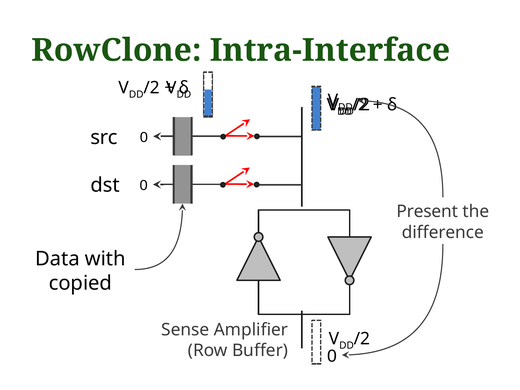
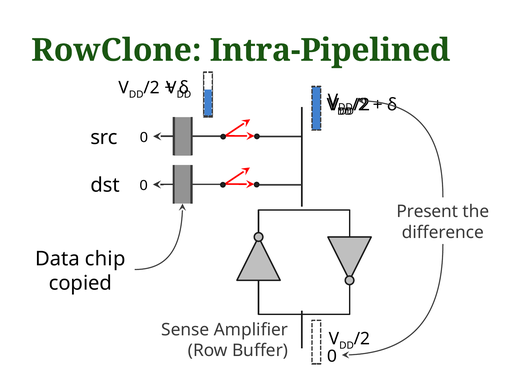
Intra-Interface: Intra-Interface -> Intra-Pipelined (330, 50)
with: with -> chip (105, 259)
